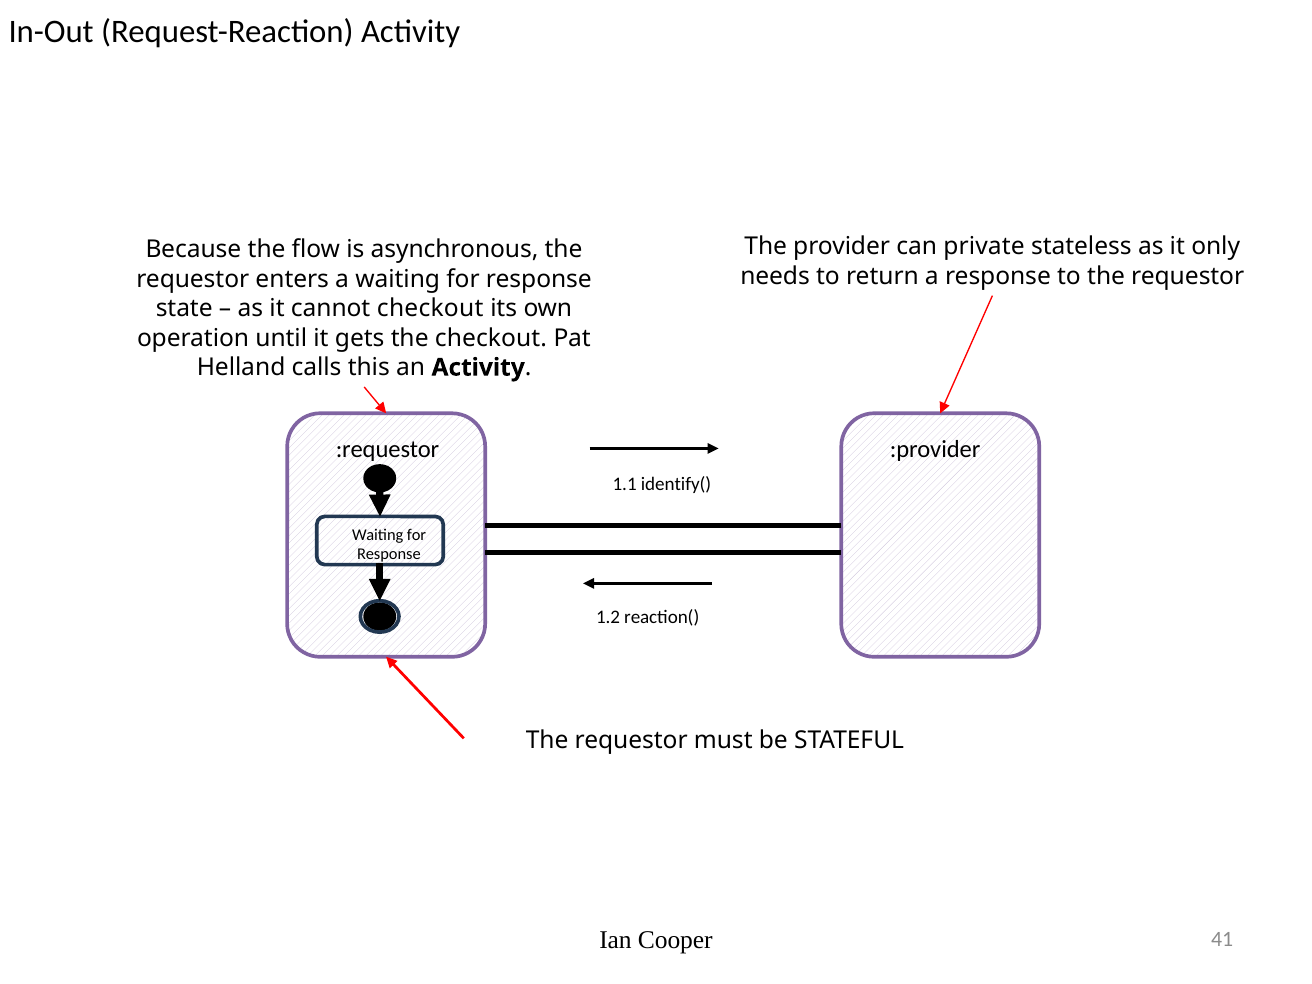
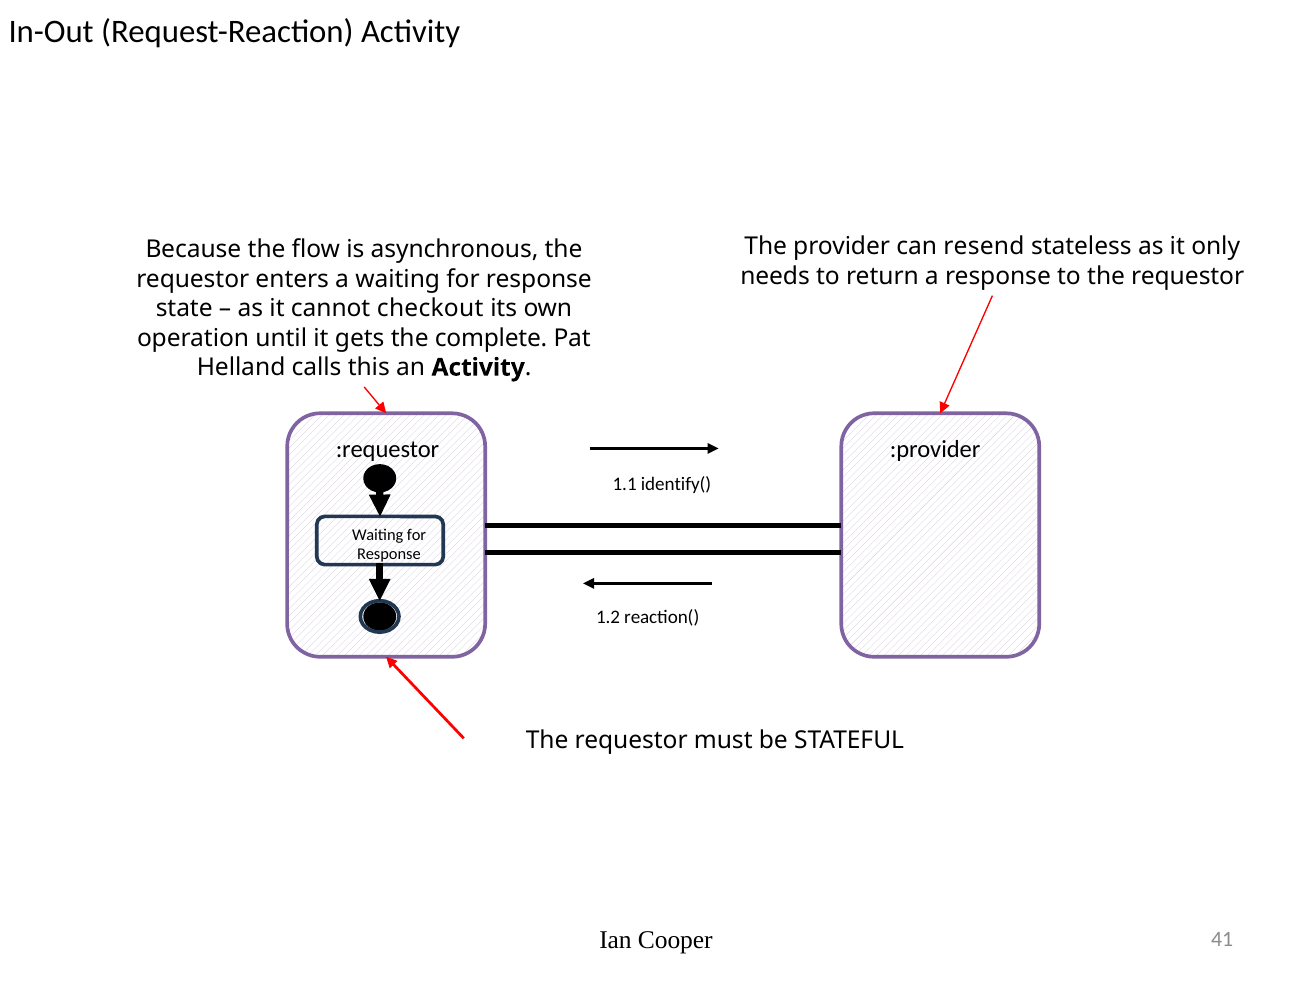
private: private -> resend (984, 247)
the checkout: checkout -> complete (491, 338)
